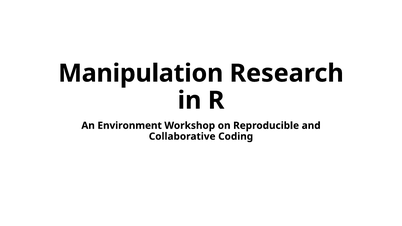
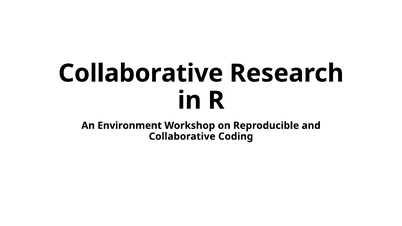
Manipulation: Manipulation -> Collaborative (141, 73)
